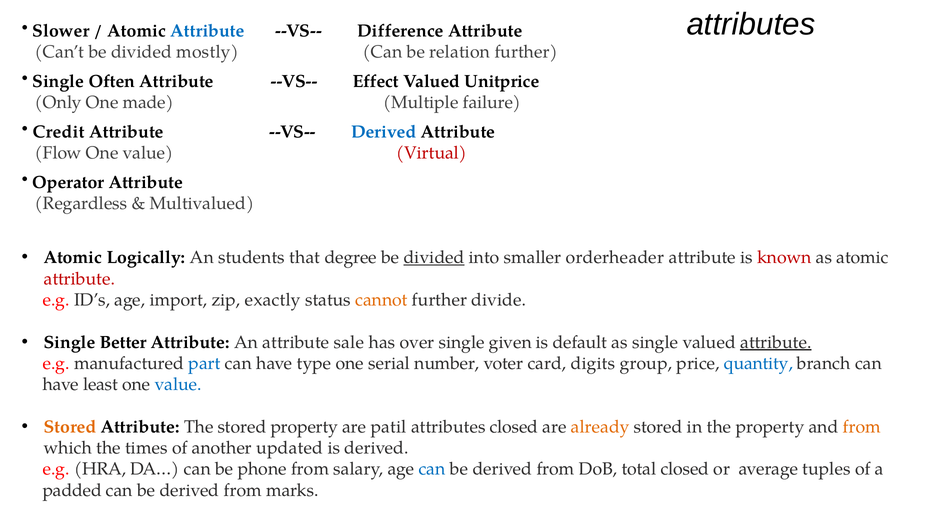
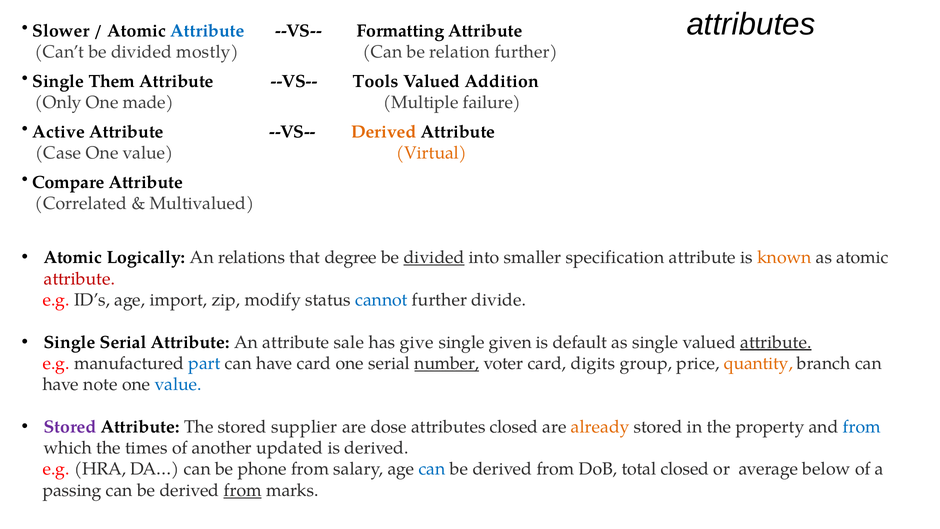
Difference: Difference -> Formatting (401, 31)
Often: Often -> Them (112, 81)
Effect: Effect -> Tools (376, 81)
Unitprice: Unitprice -> Addition (502, 81)
Credit: Credit -> Active (59, 132)
Derived colour: blue -> orange (384, 132)
Flow: Flow -> Case (58, 153)
Virtual colour: red -> orange (432, 153)
Operator: Operator -> Compare (68, 182)
Regardless: Regardless -> Correlated (81, 204)
students: students -> relations (252, 257)
orderheader: orderheader -> specification (615, 257)
known colour: red -> orange (784, 257)
exactly: exactly -> modify (273, 300)
cannot colour: orange -> blue (382, 300)
Single Better: Better -> Serial (123, 342)
over: over -> give (417, 342)
have type: type -> card (314, 363)
number underline: none -> present (447, 363)
quantity colour: blue -> orange (758, 363)
least: least -> note (100, 384)
Stored colour: orange -> purple (70, 427)
stored property: property -> supplier (304, 427)
patil: patil -> dose (389, 427)
from colour: orange -> blue (862, 427)
tuples: tuples -> below (826, 469)
padded: padded -> passing (72, 490)
from underline: none -> present (243, 490)
